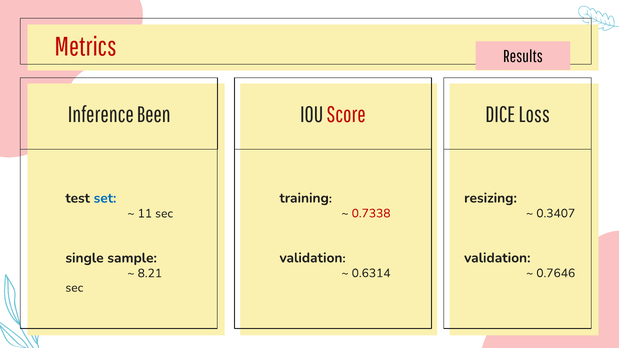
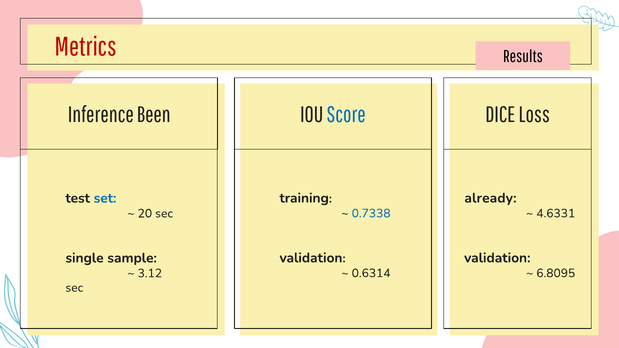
Score colour: red -> blue (346, 115)
resizing: resizing -> already (490, 198)
0.7338 colour: red -> blue (371, 213)
0.3407: 0.3407 -> 4.6331 (556, 213)
11: 11 -> 20 (145, 214)
0.7646: 0.7646 -> 6.8095 (556, 273)
8.21: 8.21 -> 3.12 (150, 273)
